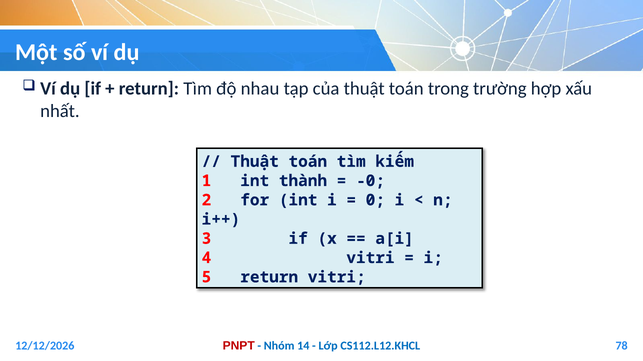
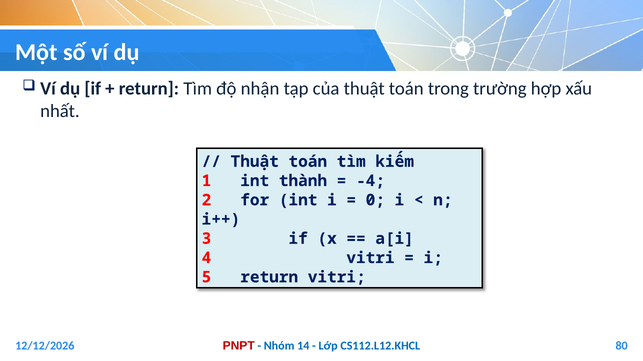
nhau: nhau -> nhận (260, 89)
-0: -0 -> -4 (370, 181)
78: 78 -> 80 (622, 346)
